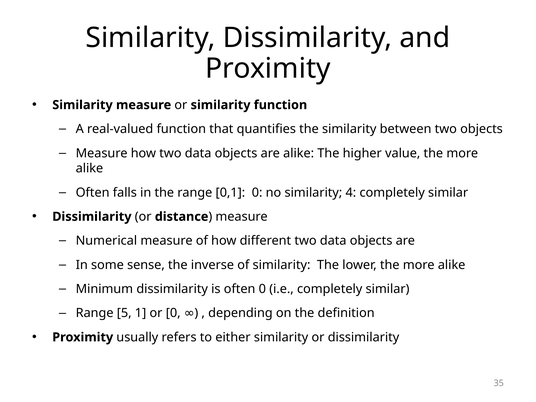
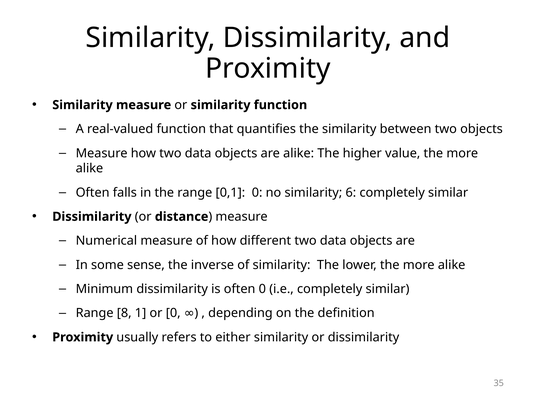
4: 4 -> 6 (351, 193)
5: 5 -> 8 (124, 313)
